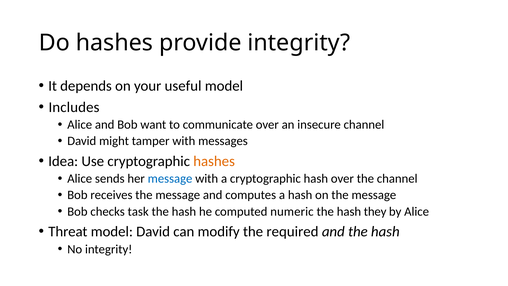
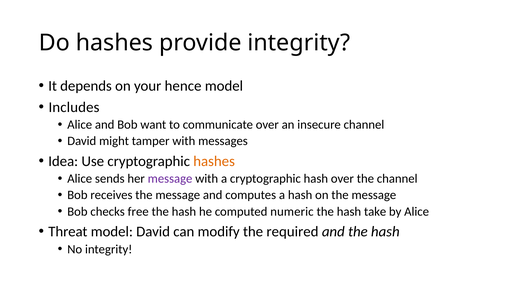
useful: useful -> hence (183, 86)
message colour: blue -> purple (170, 179)
task: task -> free (138, 211)
they: they -> take (375, 211)
